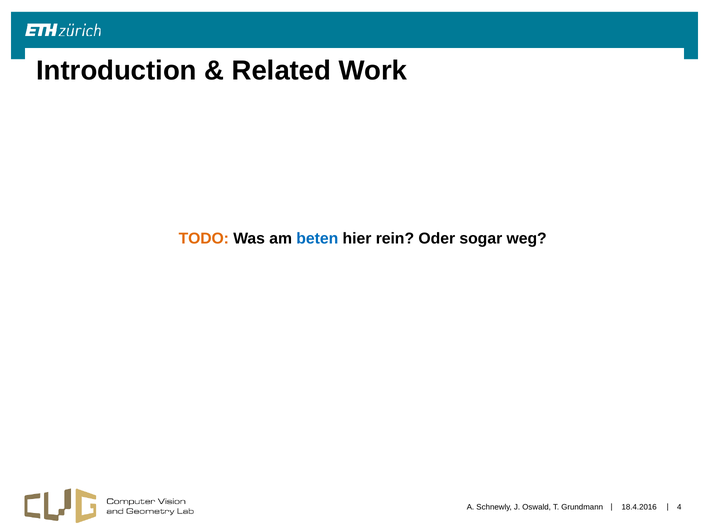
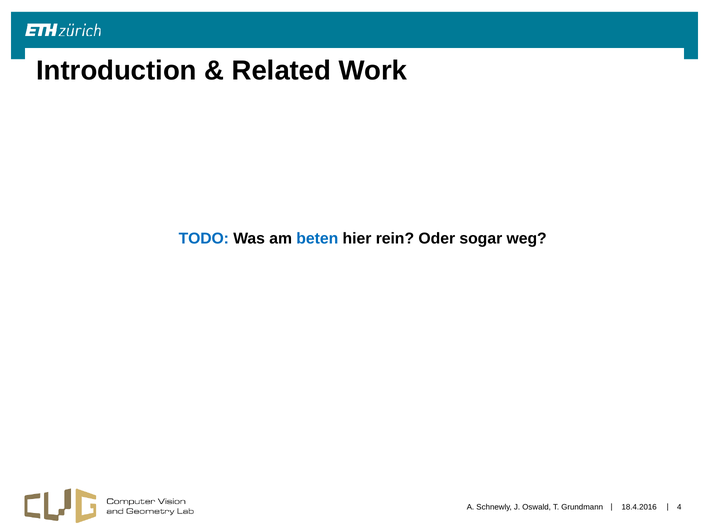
TODO colour: orange -> blue (204, 239)
